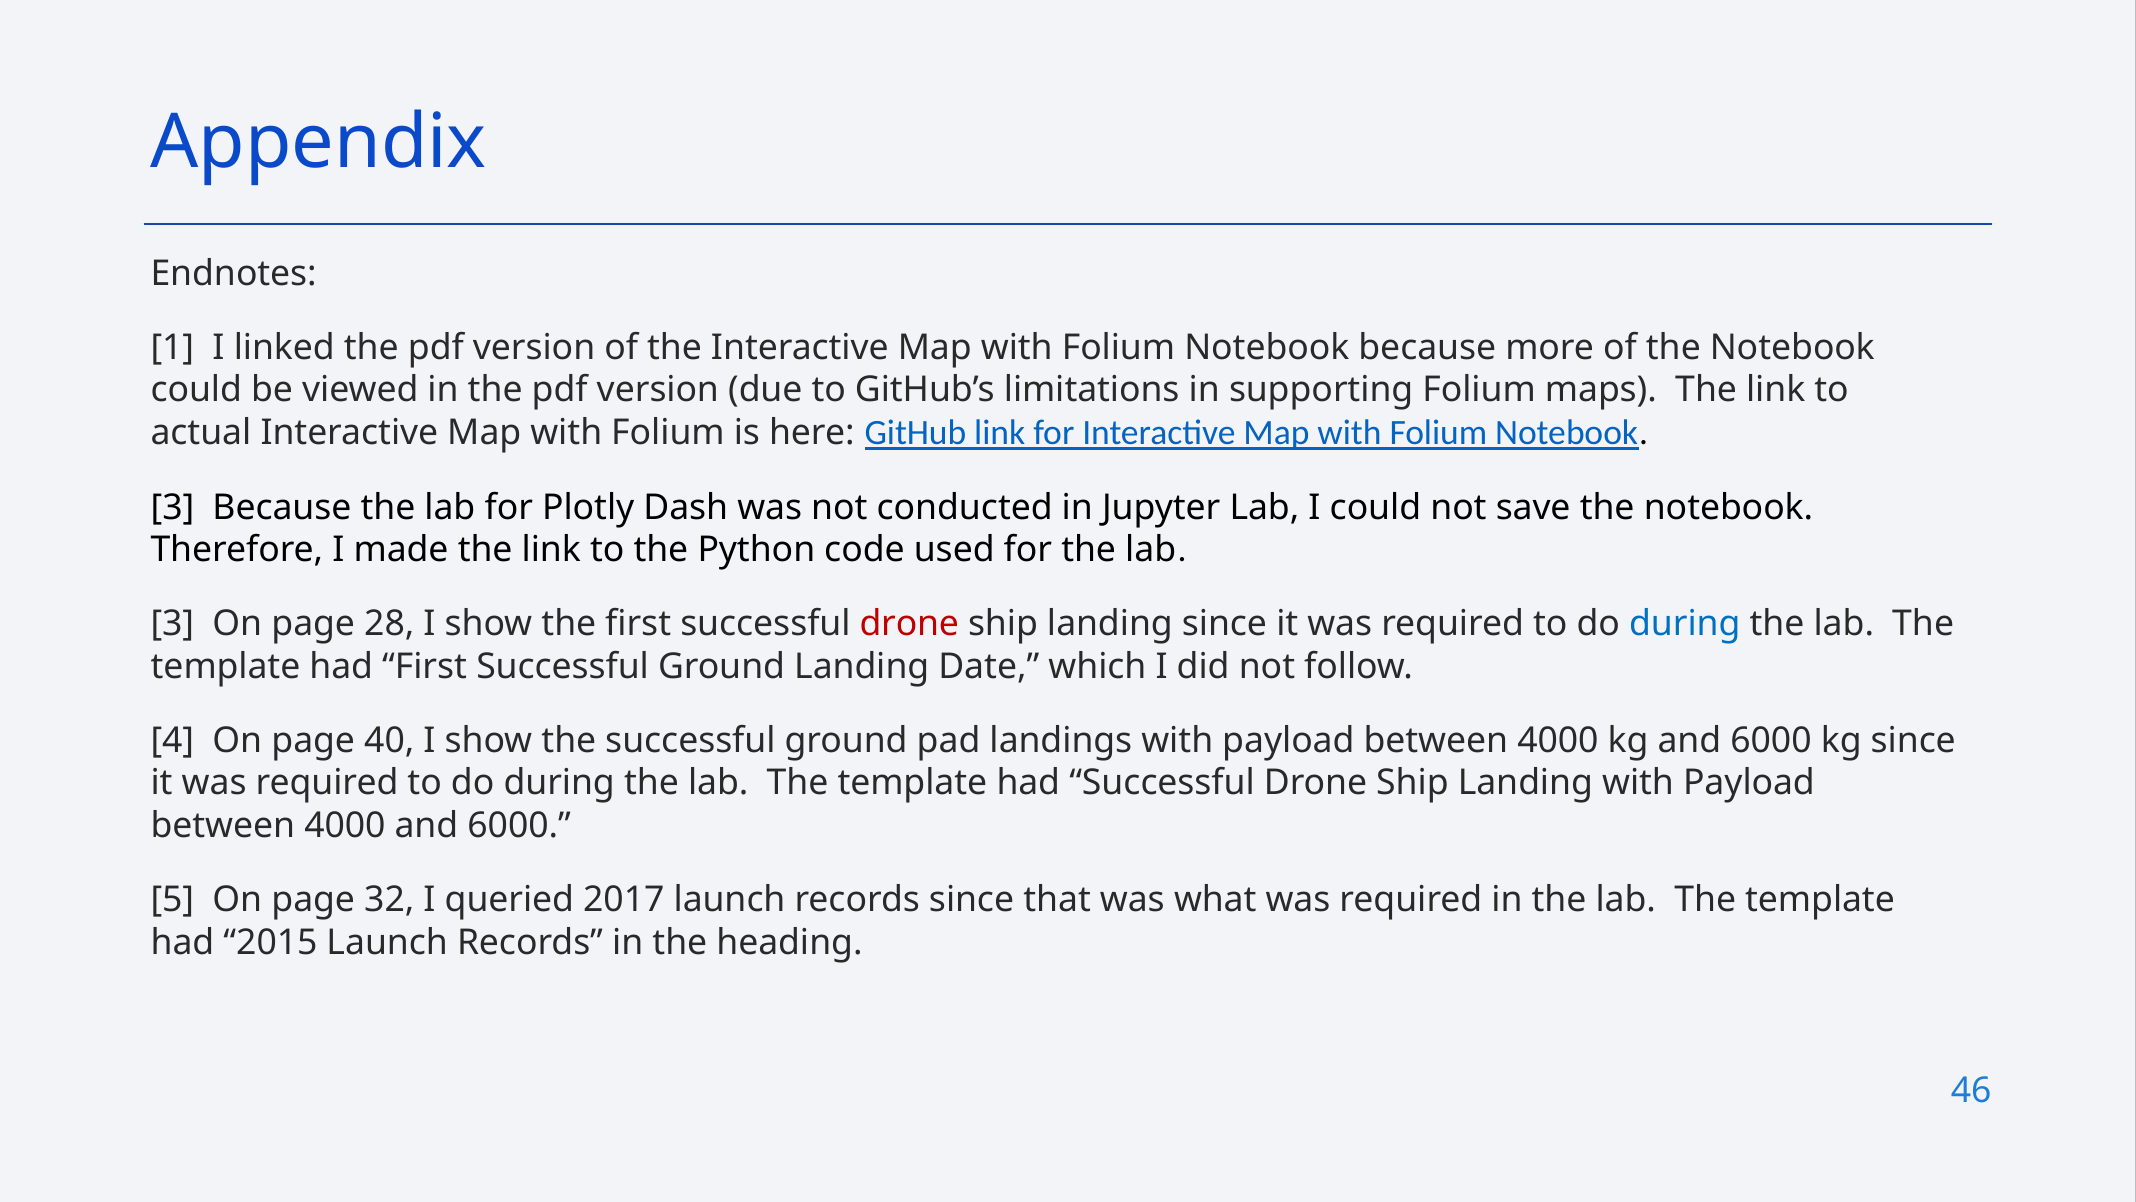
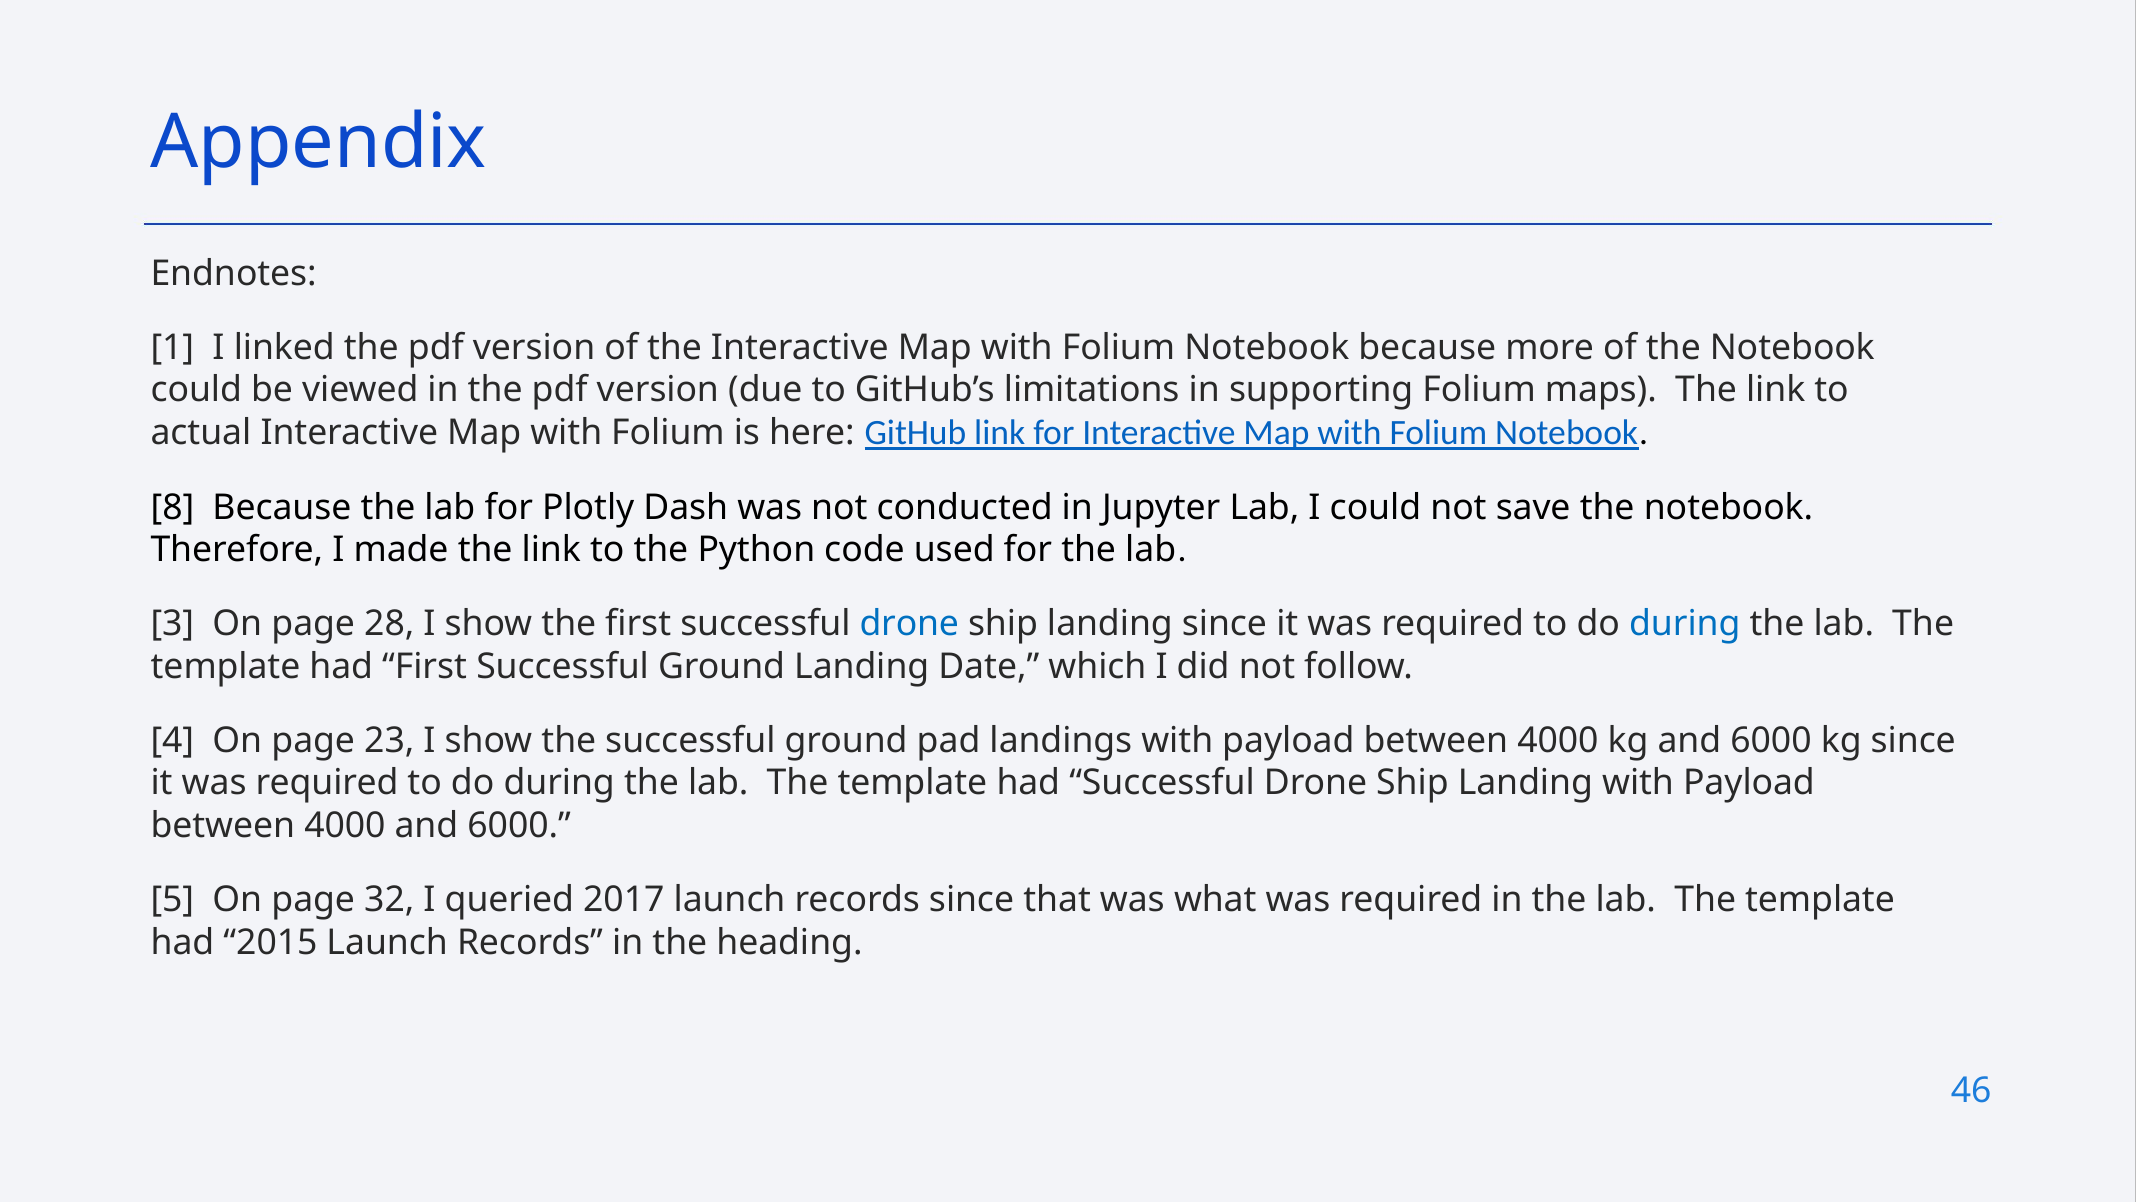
3: 3 -> 8 (172, 507)
drone colour: red -> blue (909, 624)
40: 40 -> 23 (389, 740)
